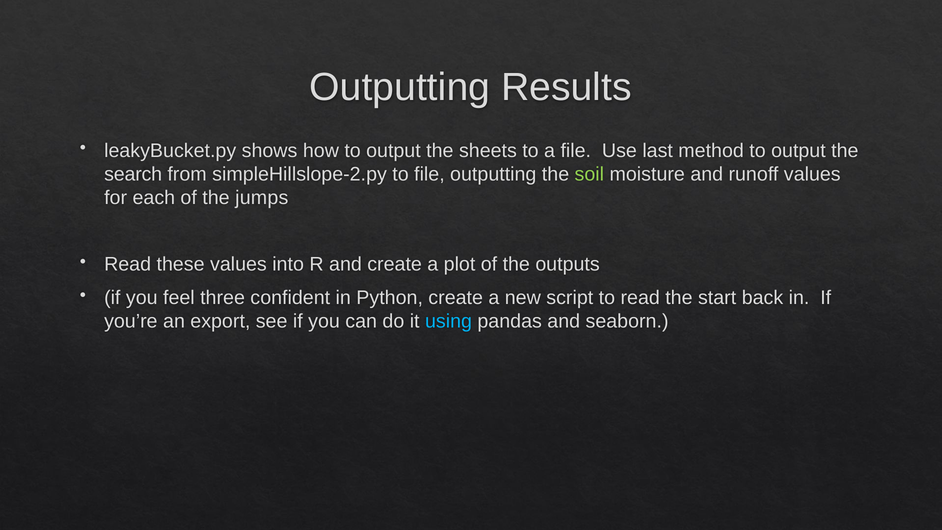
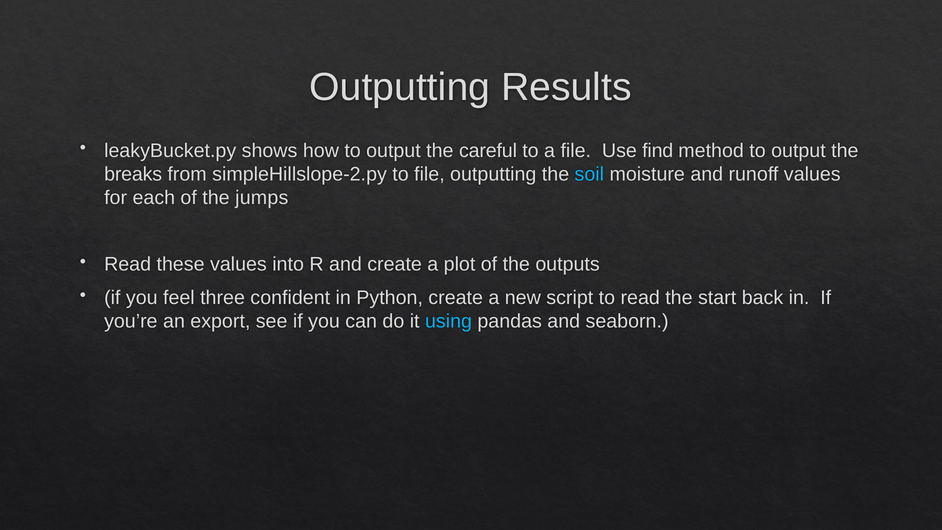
sheets: sheets -> careful (488, 151)
last: last -> find (658, 151)
search: search -> breaks (133, 174)
soil colour: light green -> light blue (589, 174)
